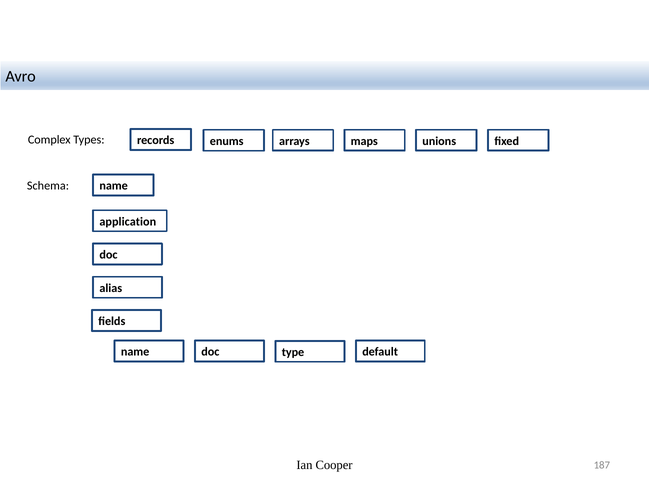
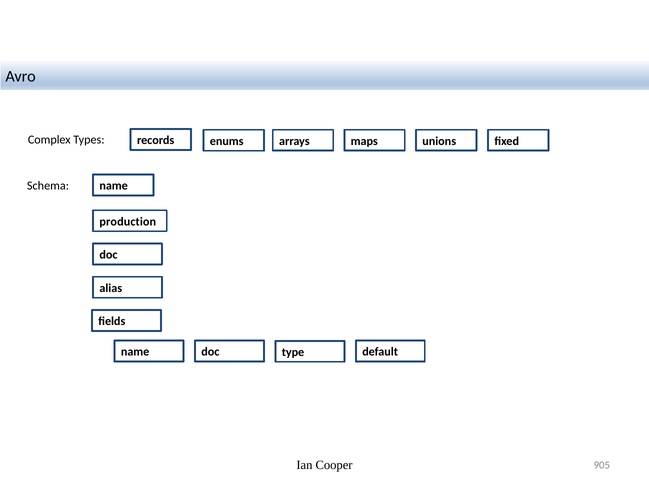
application: application -> production (128, 222)
187: 187 -> 905 (602, 465)
